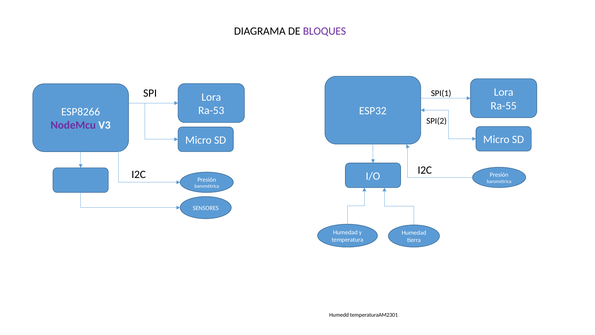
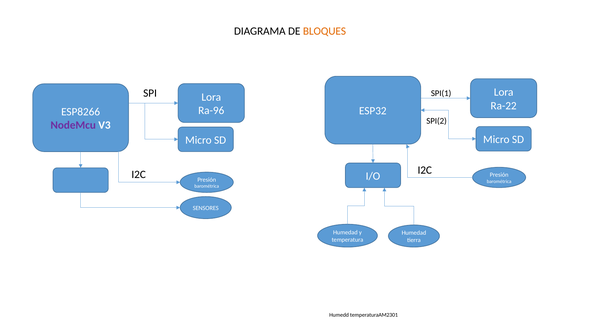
BLOQUES colour: purple -> orange (324, 31)
Ra-55: Ra-55 -> Ra-22 (504, 106)
Ra-53: Ra-53 -> Ra-96 (211, 110)
